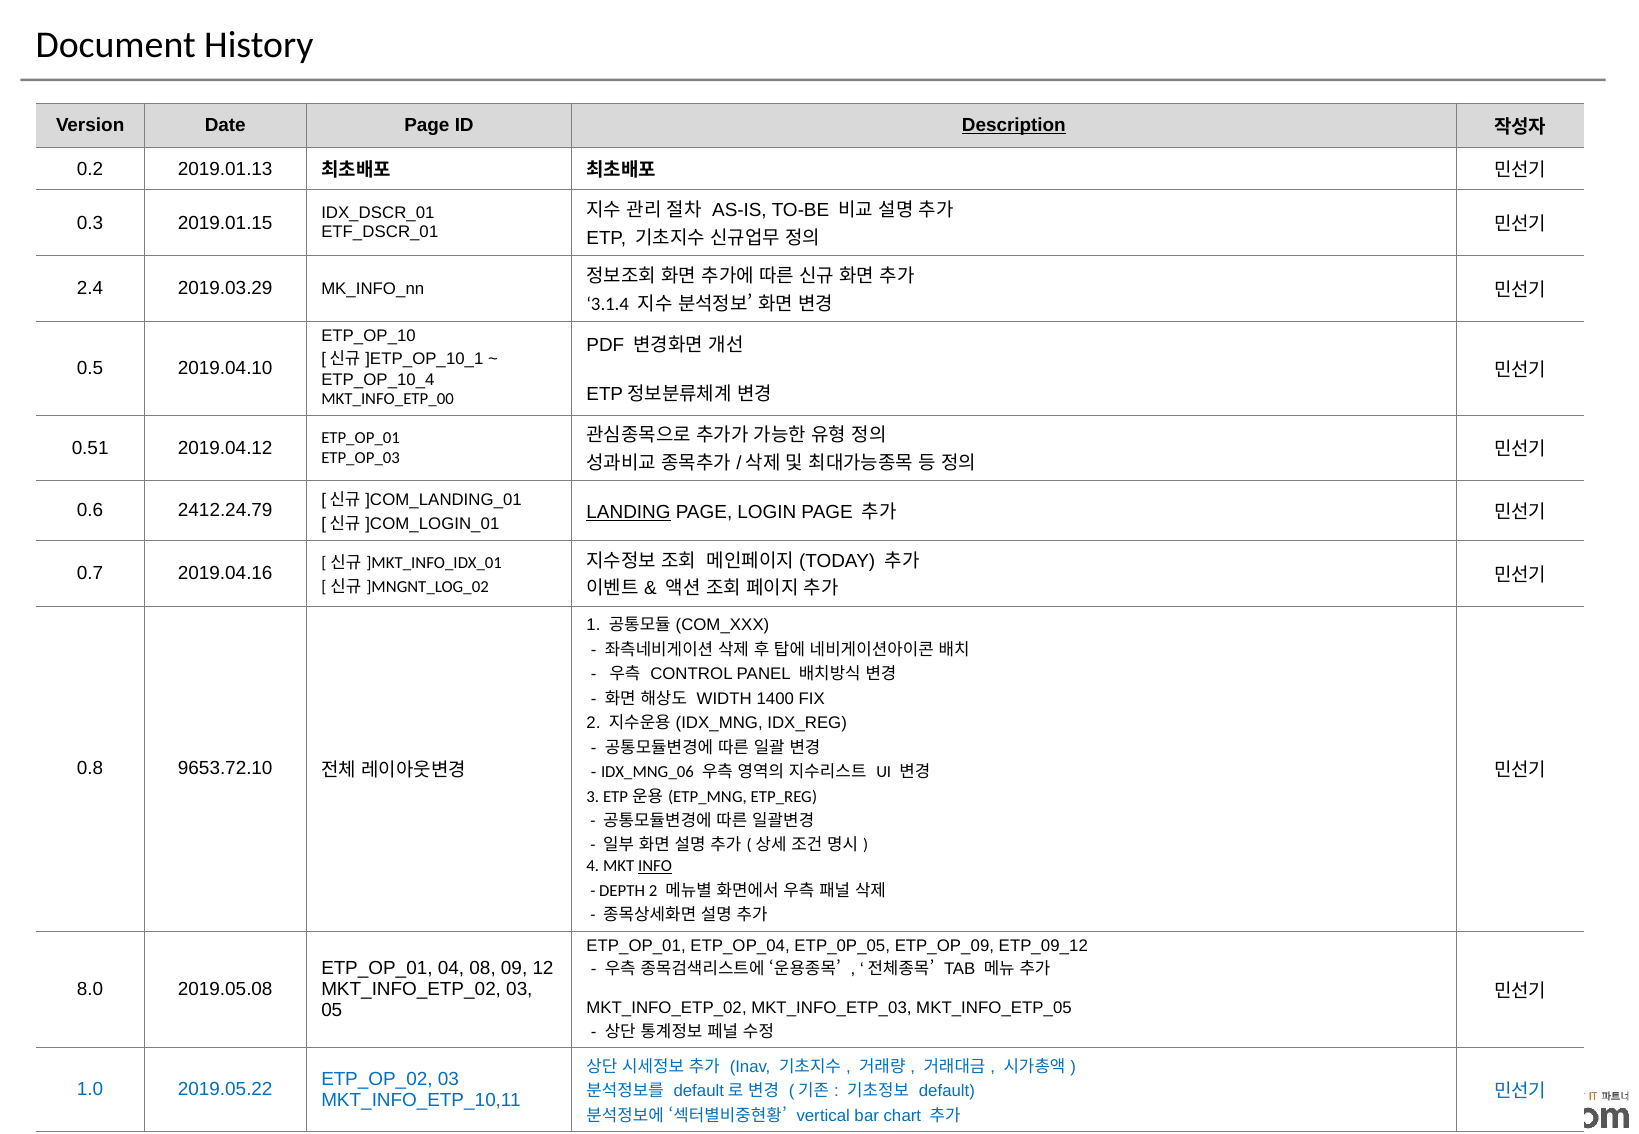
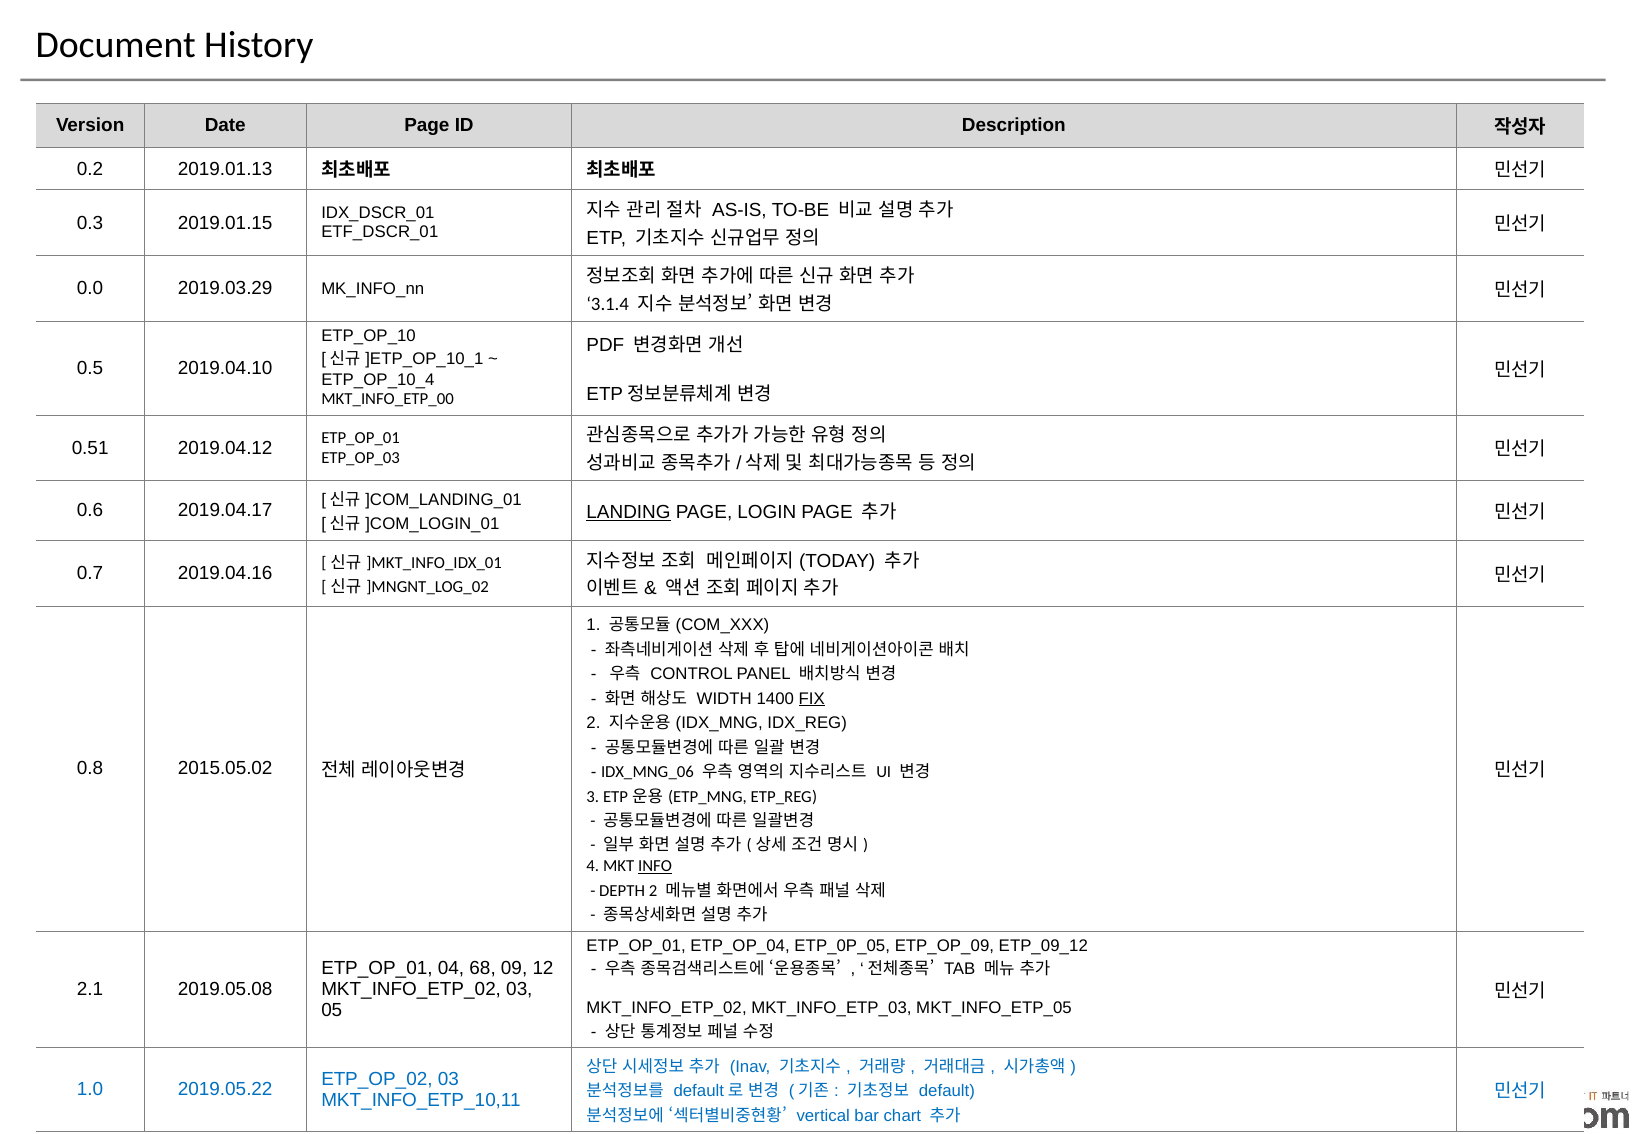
Description underline: present -> none (1014, 126)
2.4: 2.4 -> 0.0 (90, 289)
2412.24.79: 2412.24.79 -> 2019.04.17 (225, 511)
FIX underline: none -> present (812, 699)
9653.72.10: 9653.72.10 -> 2015.05.02 (225, 769)
08: 08 -> 68 (483, 969)
8.0: 8.0 -> 2.1 (90, 990)
